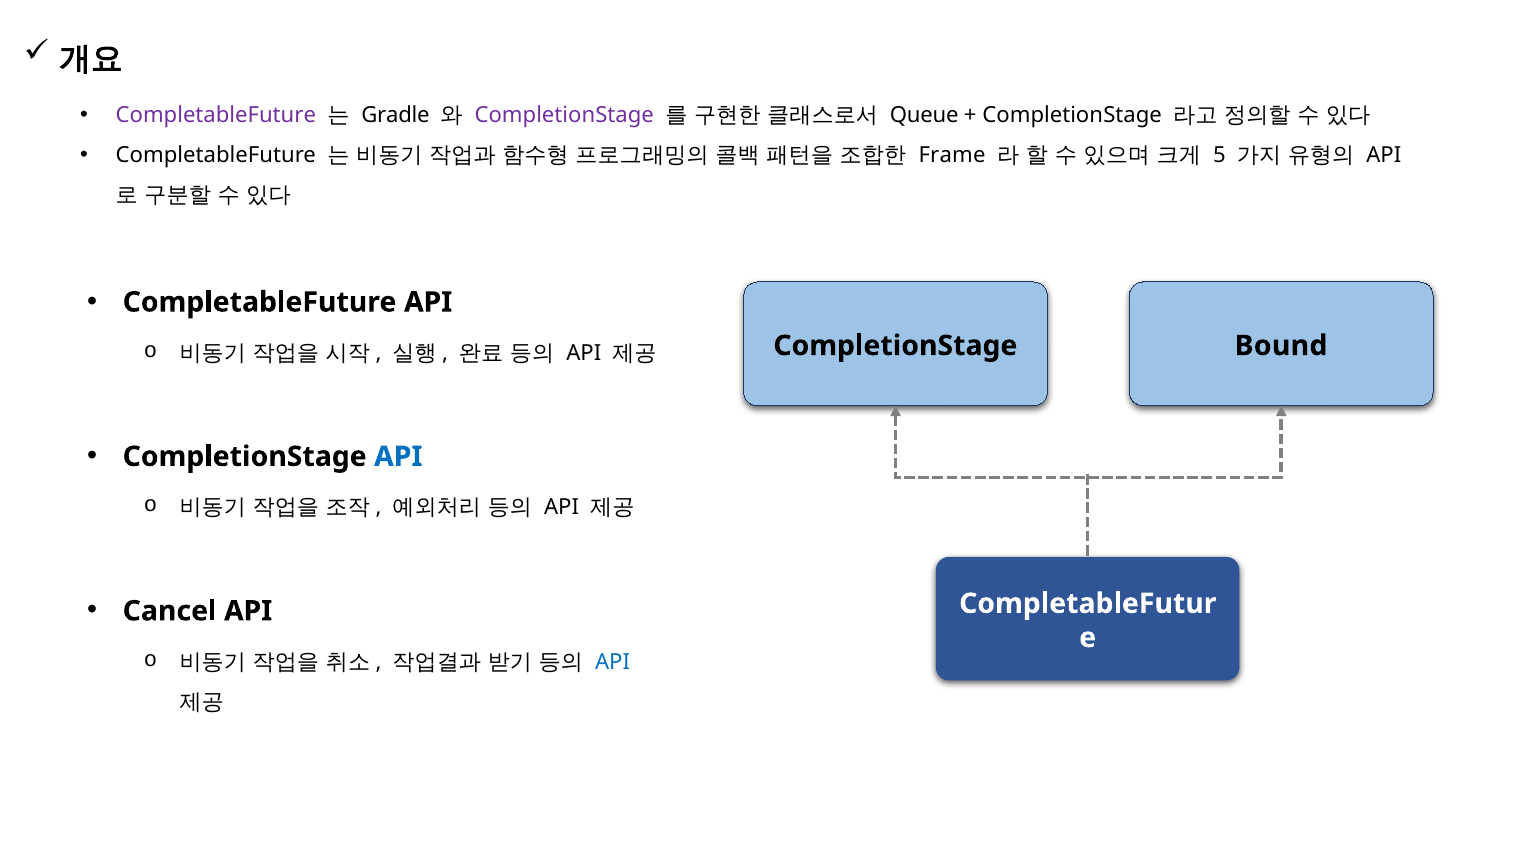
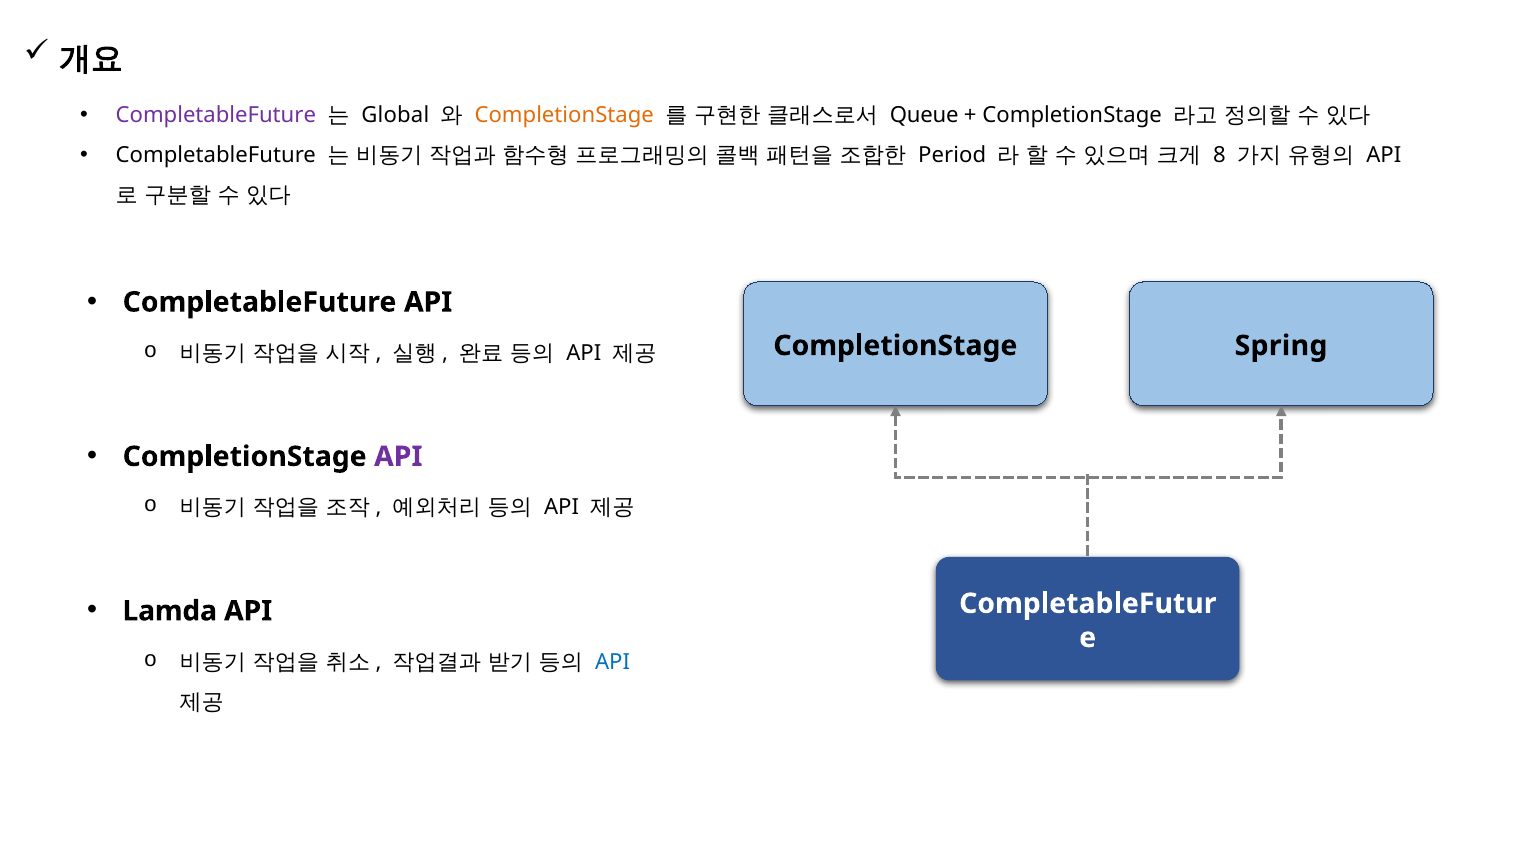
Gradle: Gradle -> Global (395, 115)
CompletionStage colour: purple -> orange (564, 115)
Frame: Frame -> Period (952, 155)
5: 5 -> 8 (1219, 155)
Bound: Bound -> Spring (1281, 346)
API colour: blue -> purple (398, 457)
Cancel: Cancel -> Lamda (170, 611)
